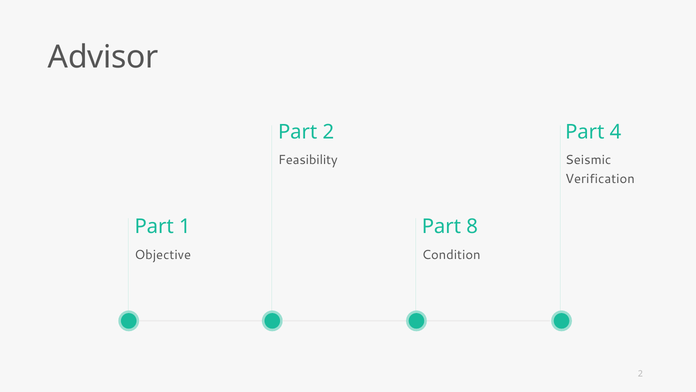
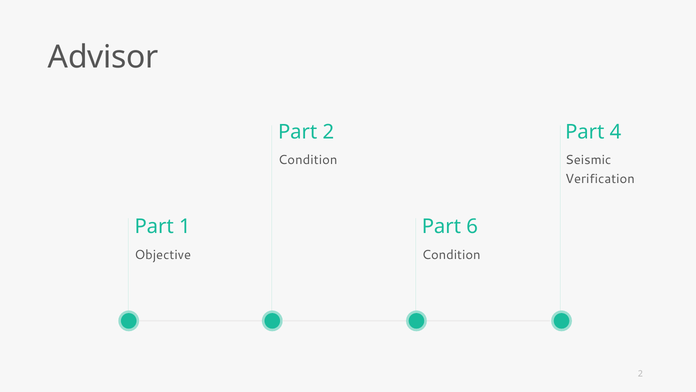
Feasibility: Feasibility -> Condition (308, 160)
8: 8 -> 6 (472, 226)
